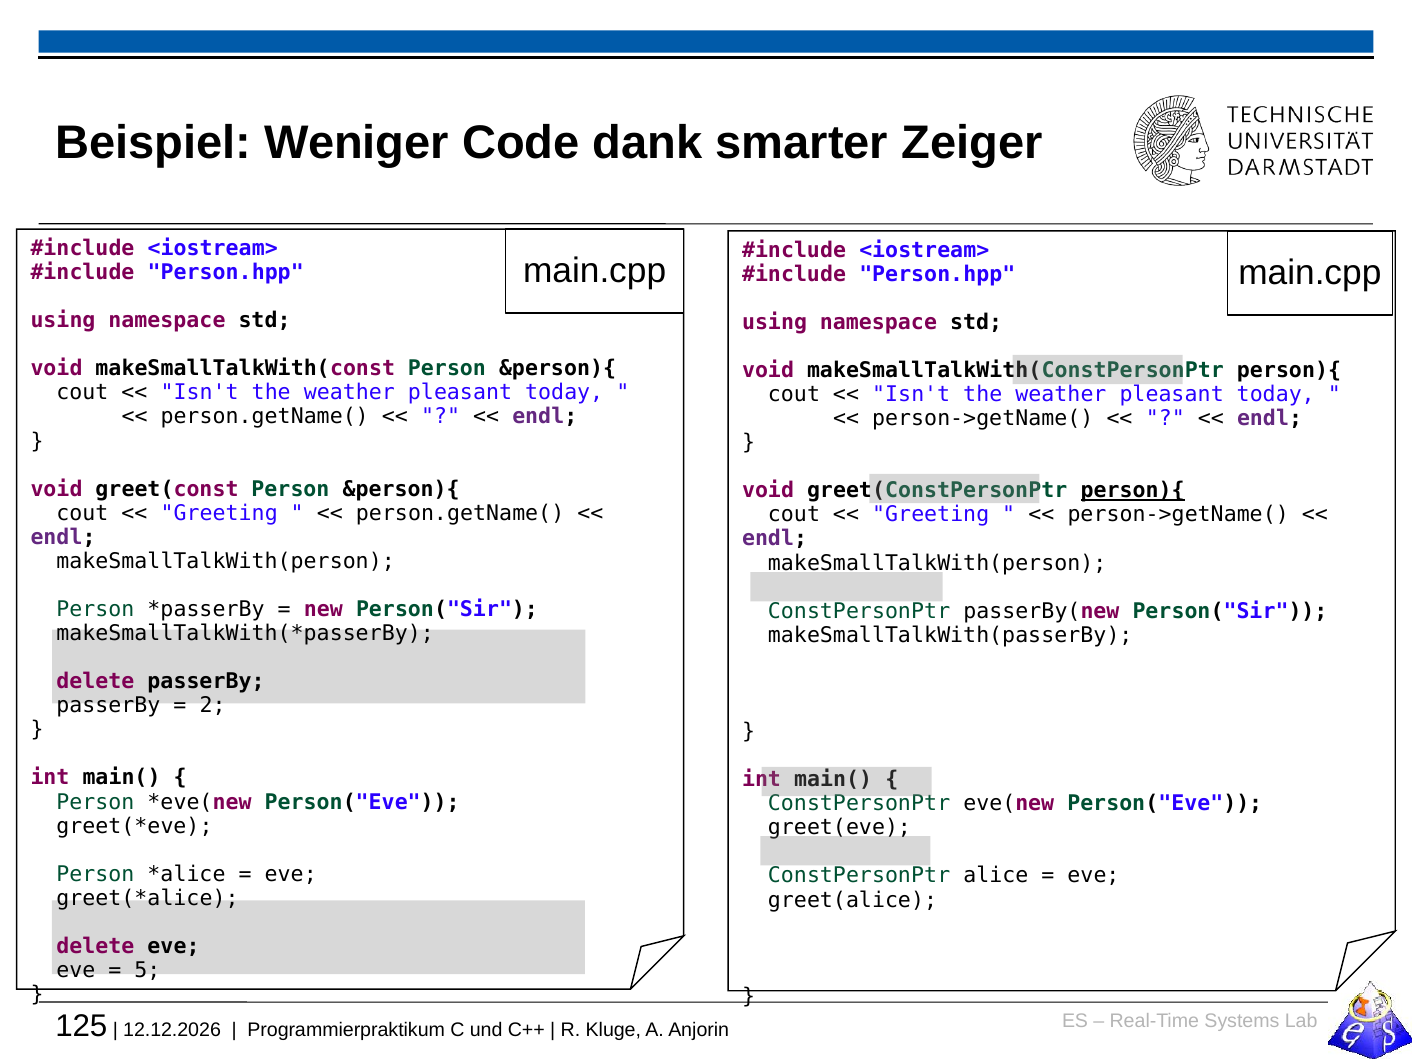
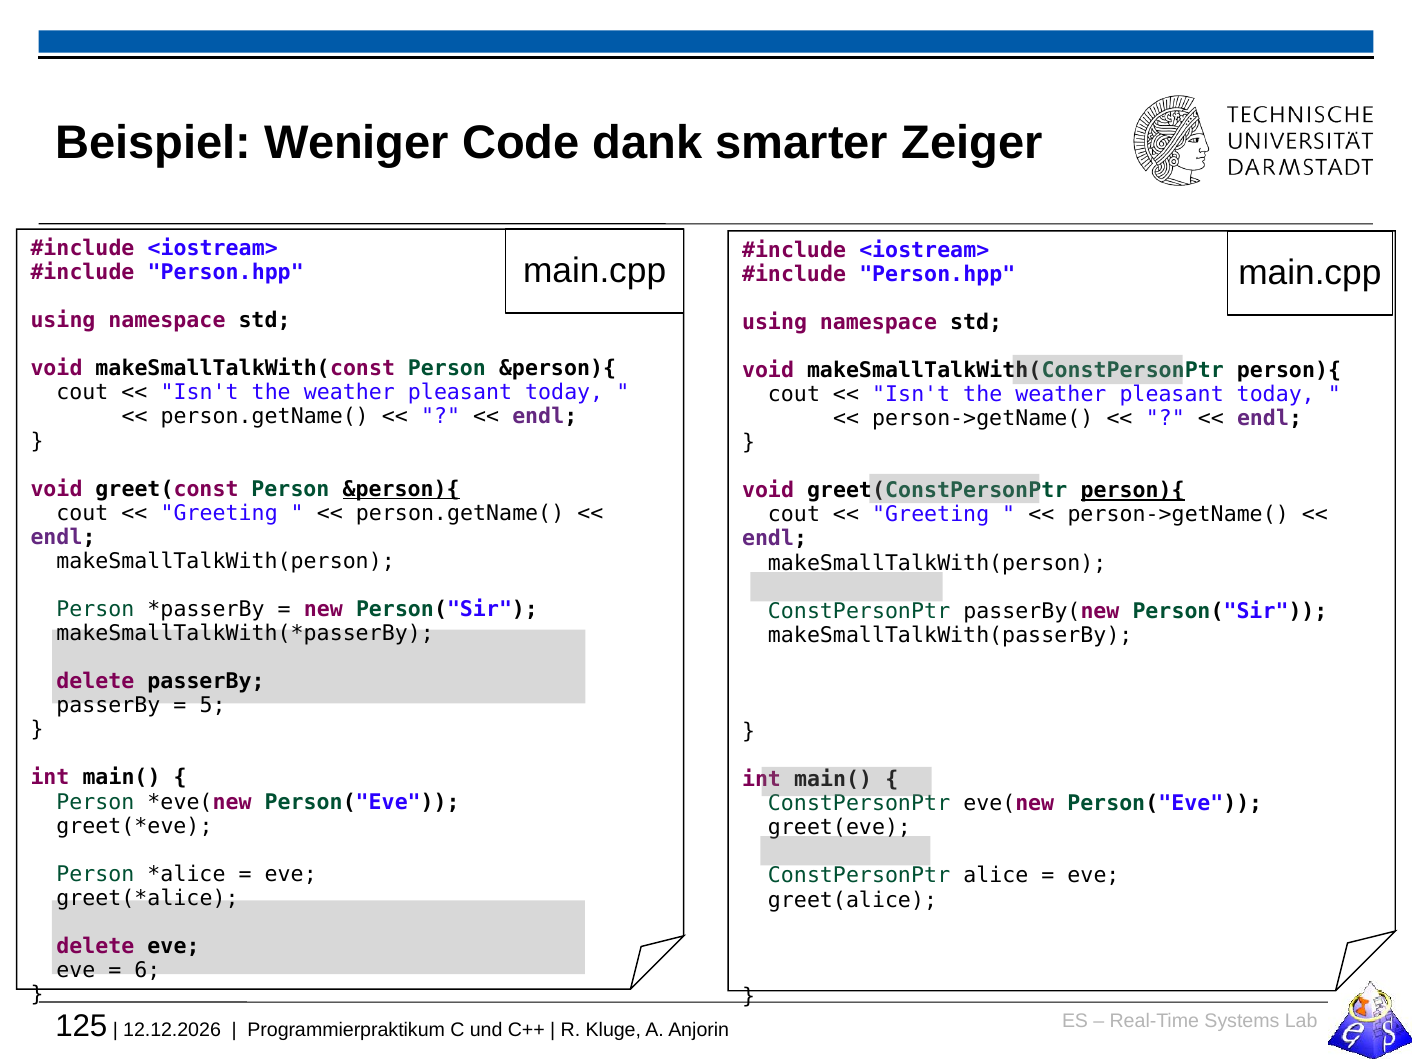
&person){ underline: none -> present (401, 489)
2: 2 -> 5 (213, 706)
5: 5 -> 6 (147, 970)
